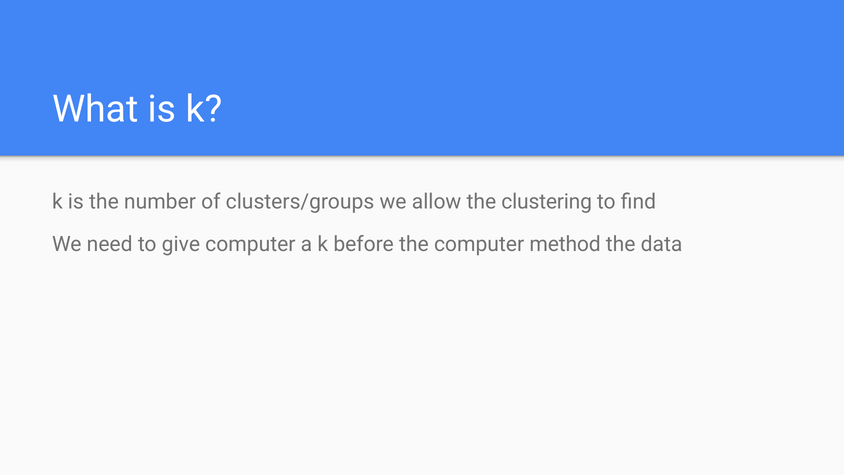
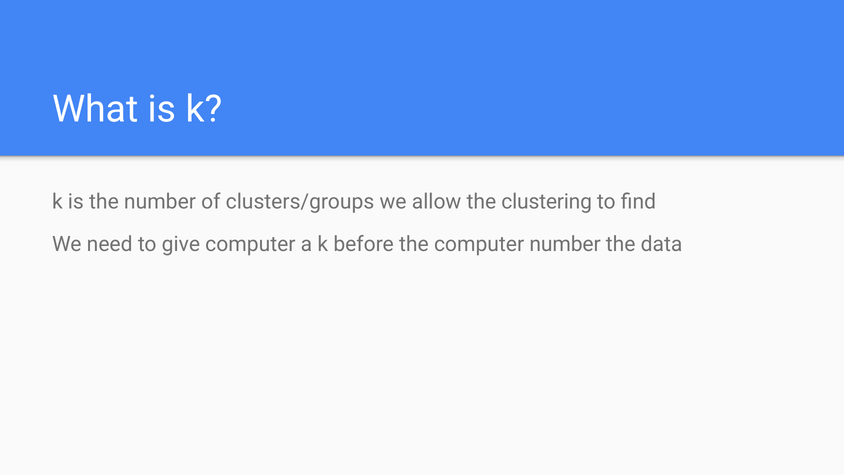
computer method: method -> number (565, 244)
